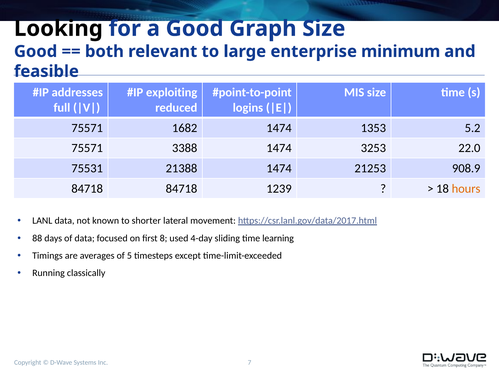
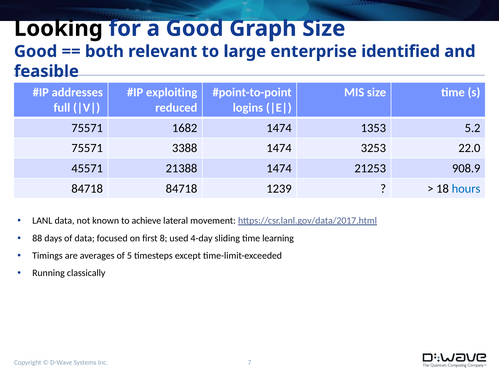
minimum: minimum -> identified (401, 51)
75531: 75531 -> 45571 (87, 168)
hours colour: orange -> blue (466, 189)
shorter: shorter -> achieve (146, 221)
